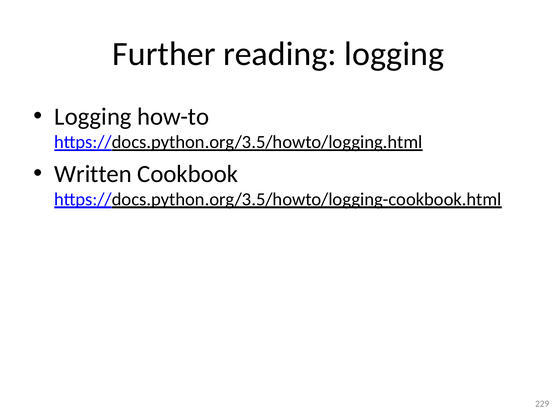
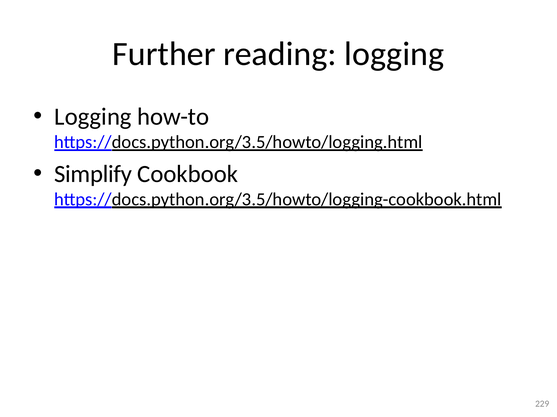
Written: Written -> Simplify (93, 174)
